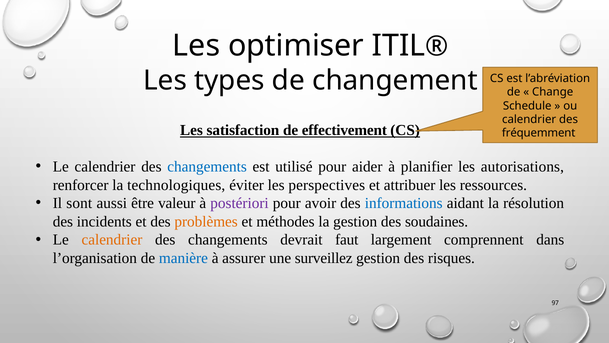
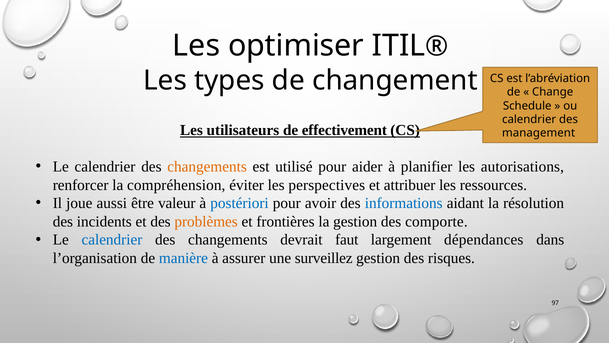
satisfaction: satisfaction -> utilisateurs (243, 130)
fréquemment: fréquemment -> management (539, 133)
changements colour: blue -> orange (207, 166)
technologiques: technologiques -> compréhension (176, 185)
sont: sont -> joue (79, 203)
postériori colour: purple -> blue (240, 203)
méthodes: méthodes -> frontières (286, 221)
soudaines: soudaines -> comporte (436, 221)
calendrier colour: orange -> blue (112, 240)
comprennent: comprennent -> dépendances (484, 240)
